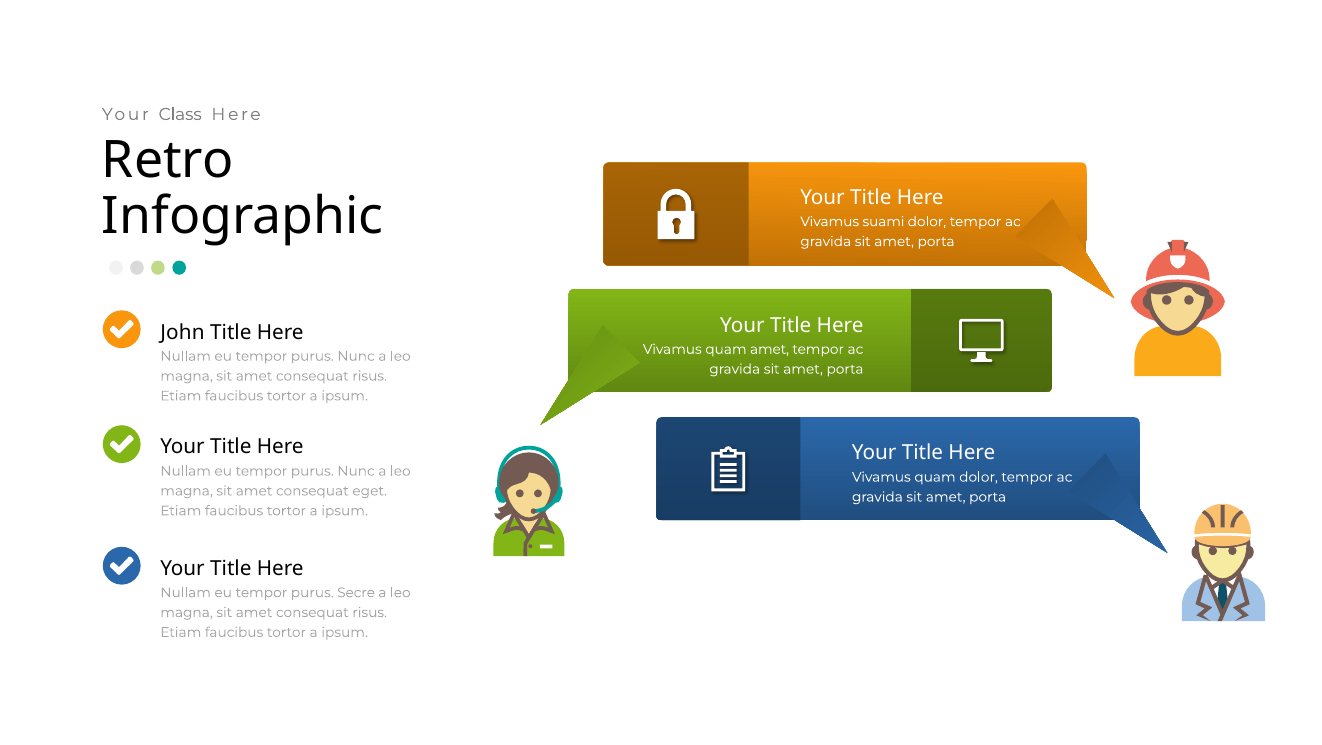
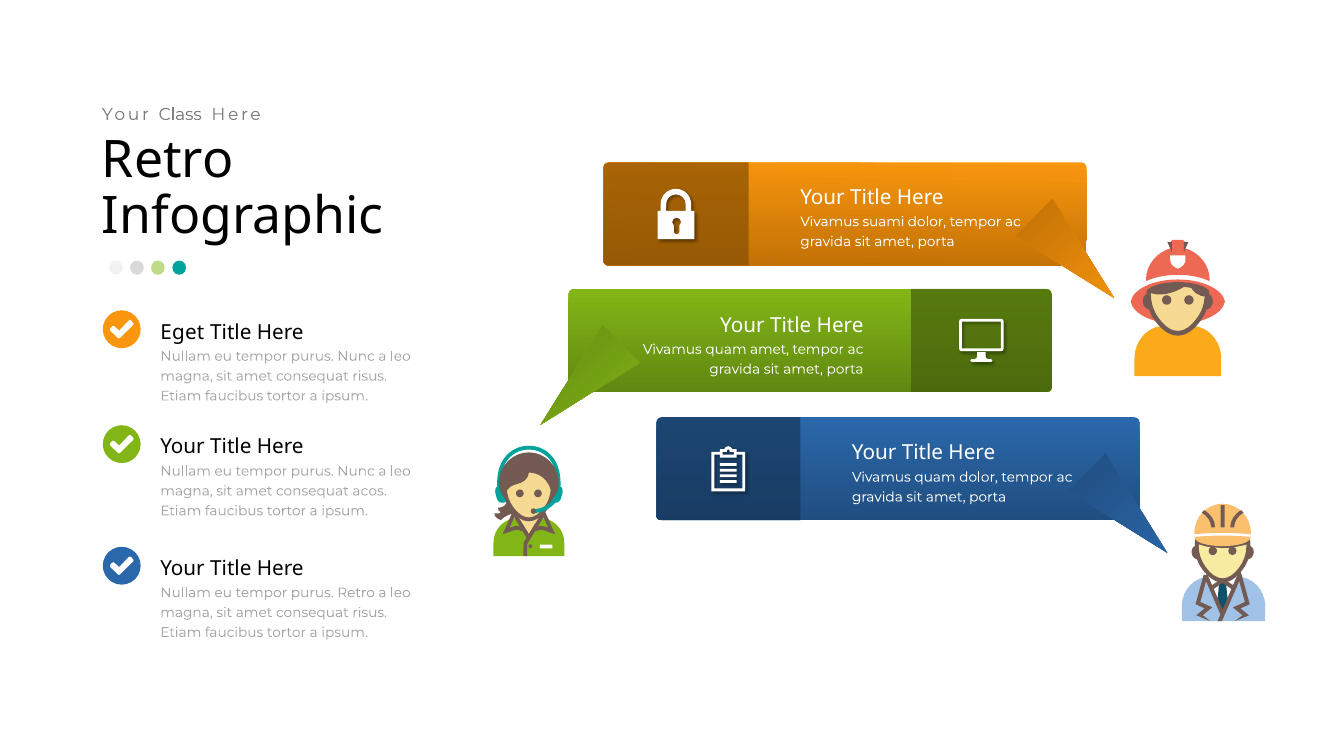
John: John -> Eget (182, 332)
eget: eget -> acos (370, 491)
purus Secre: Secre -> Retro (356, 592)
